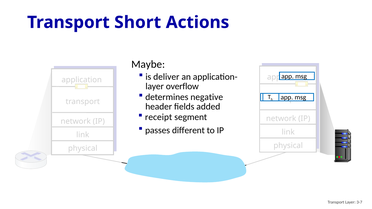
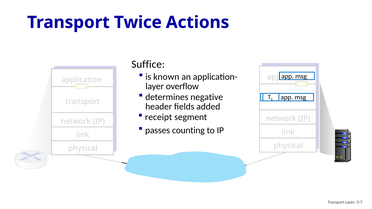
Short: Short -> Twice (138, 22)
Maybe: Maybe -> Suffice (148, 64)
deliver: deliver -> known (166, 77)
different: different -> counting (188, 130)
